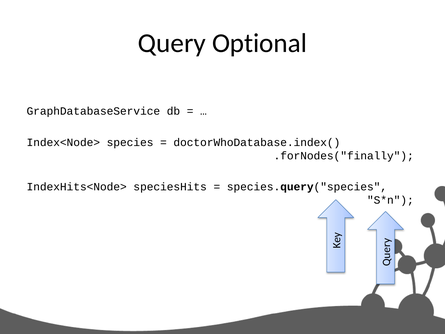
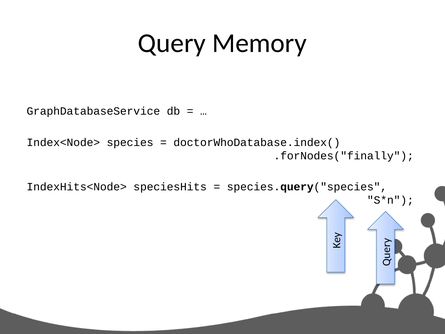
Optional: Optional -> Memory (259, 43)
